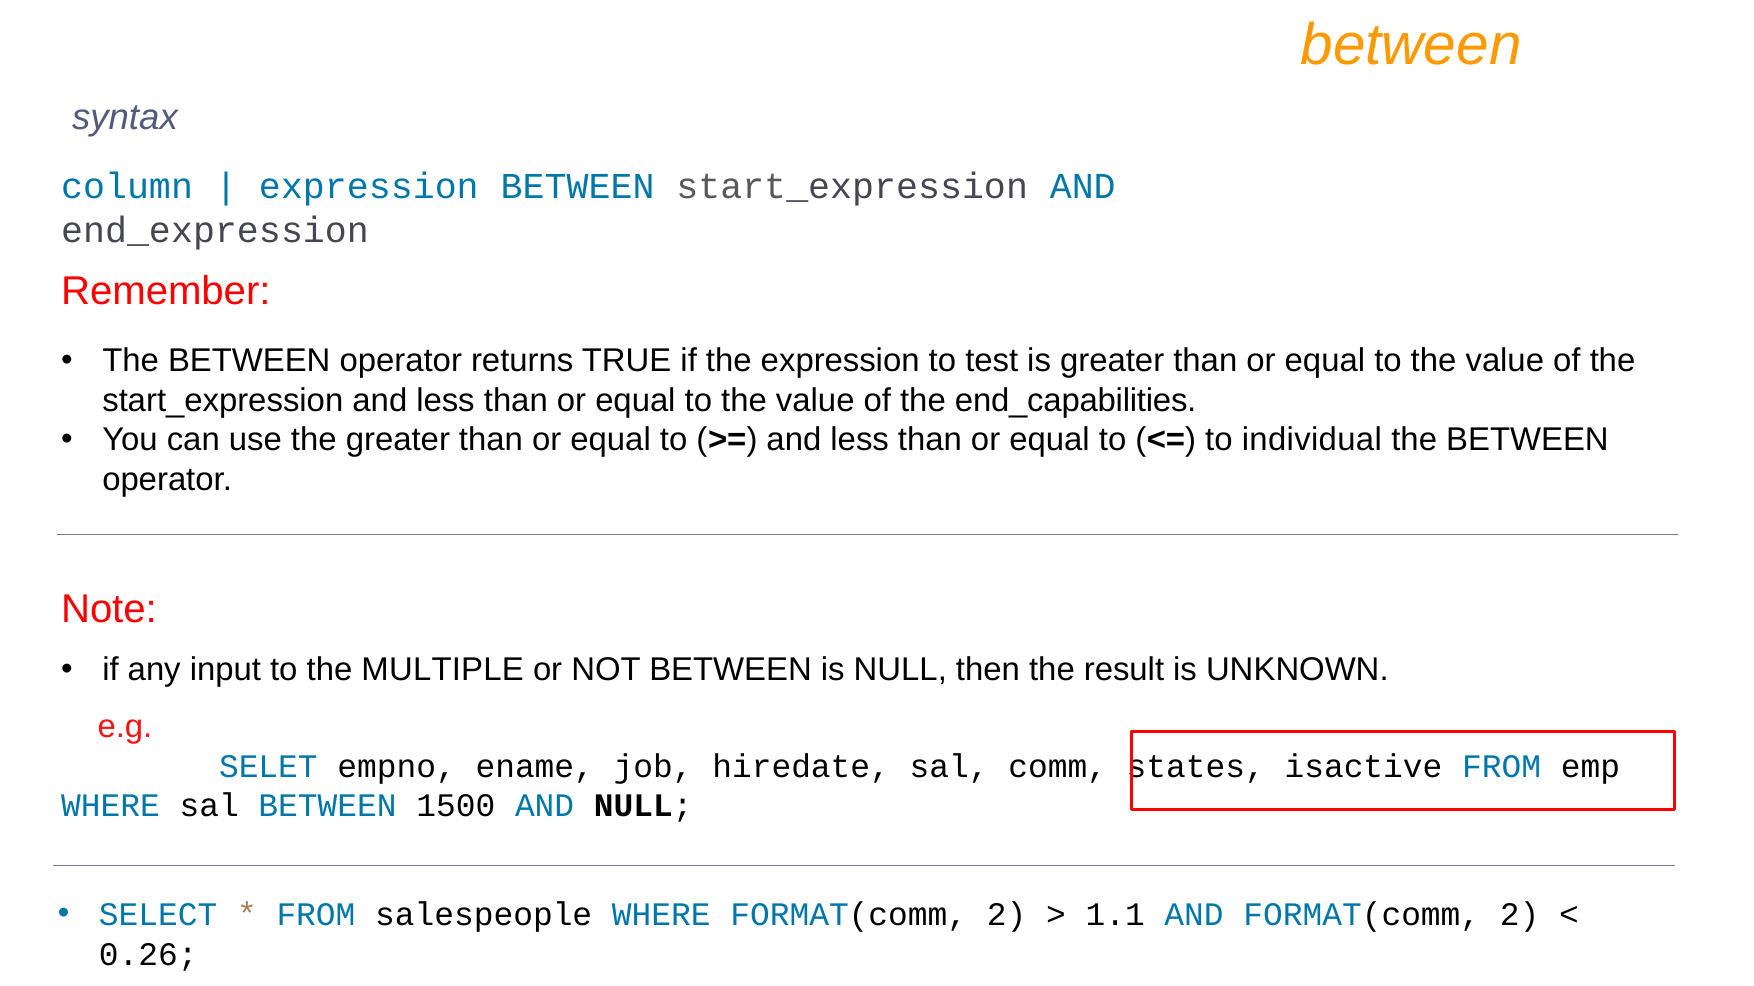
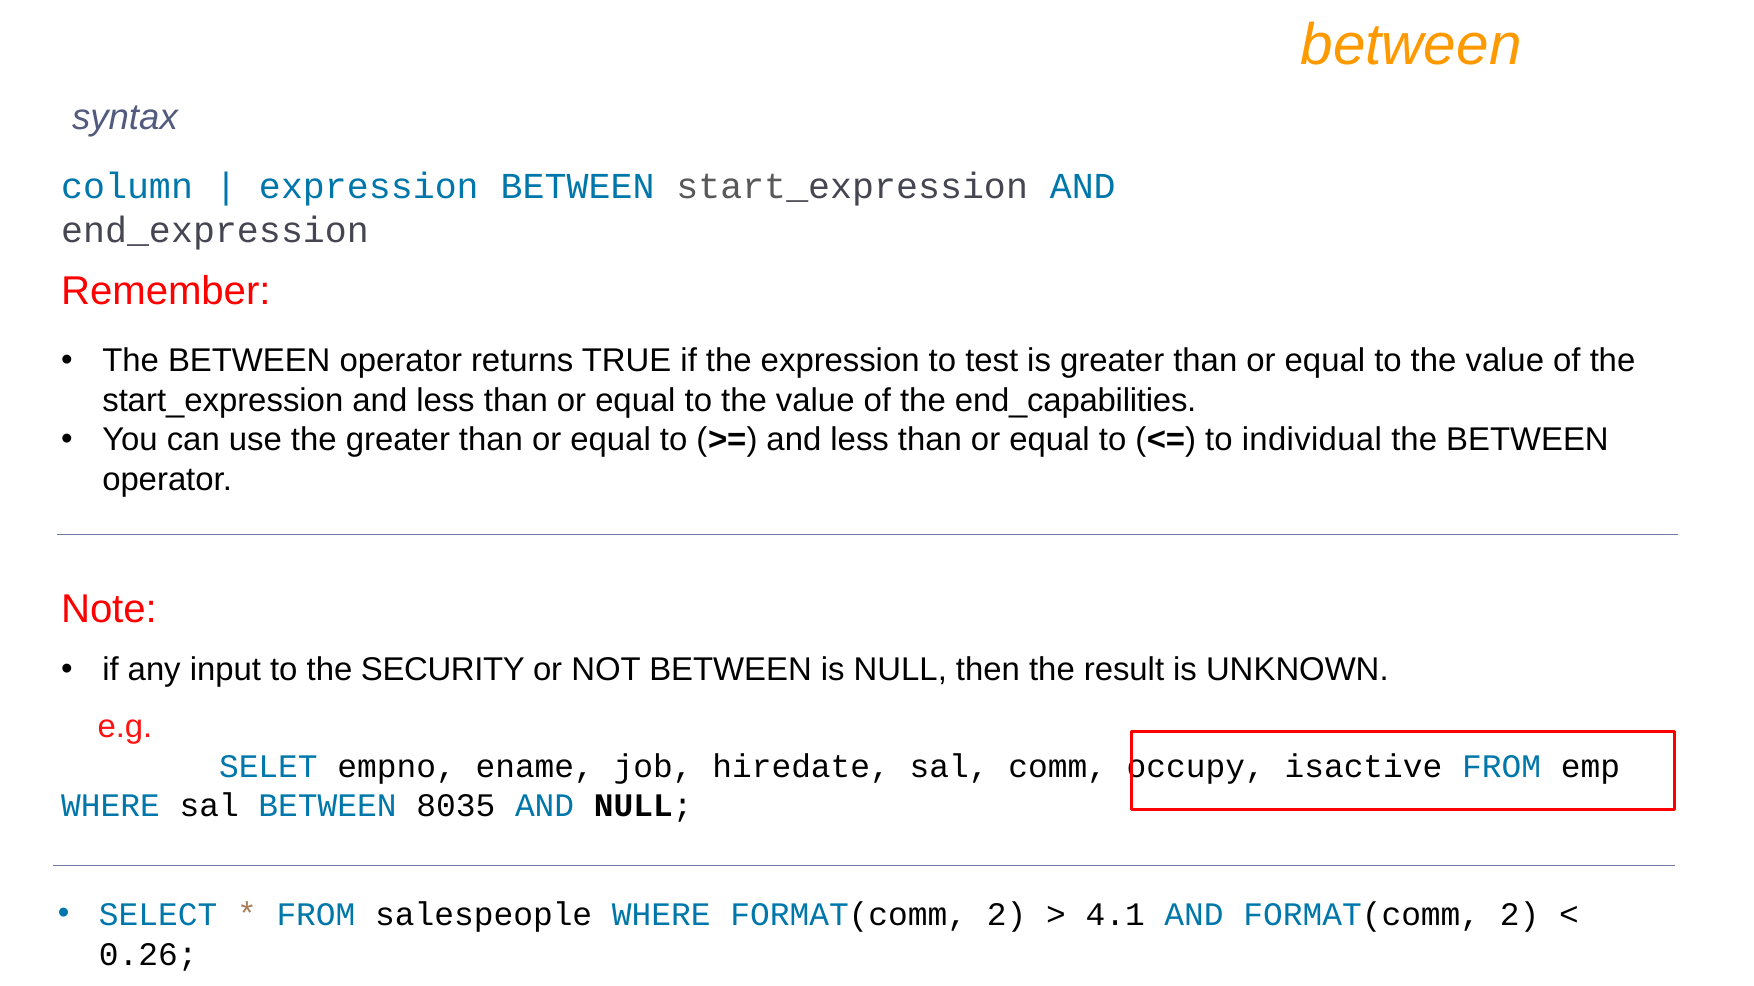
MULTIPLE: MULTIPLE -> SECURITY (443, 670)
states: states -> occupy (1196, 767)
1500: 1500 -> 8035 (456, 806)
1.1: 1.1 -> 4.1 (1115, 915)
